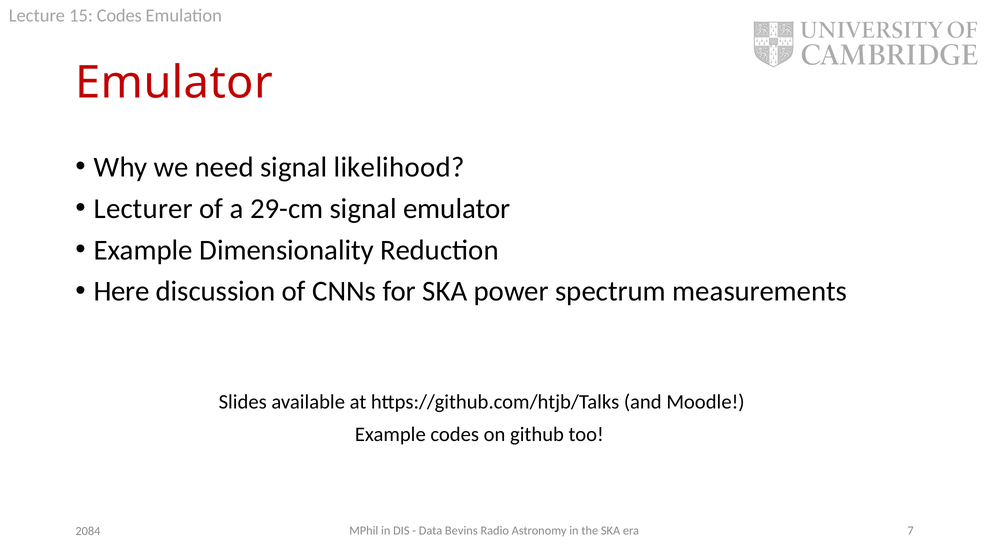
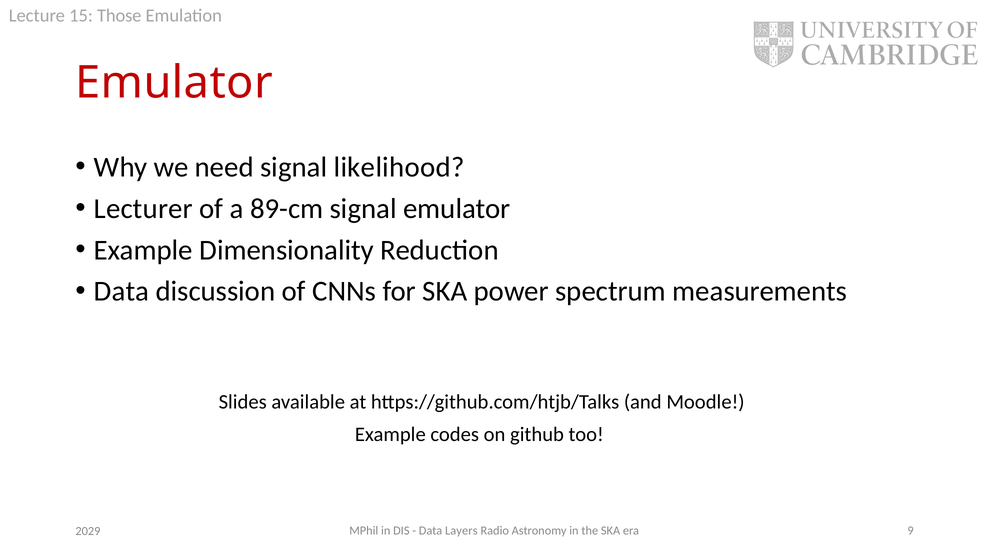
Codes: Codes -> Those (119, 16)
29-cm: 29-cm -> 89-cm (287, 209)
Here: Here -> Data (122, 292)
Bevins: Bevins -> Layers (461, 531)
7: 7 -> 9 (911, 531)
2084: 2084 -> 2029 (88, 531)
